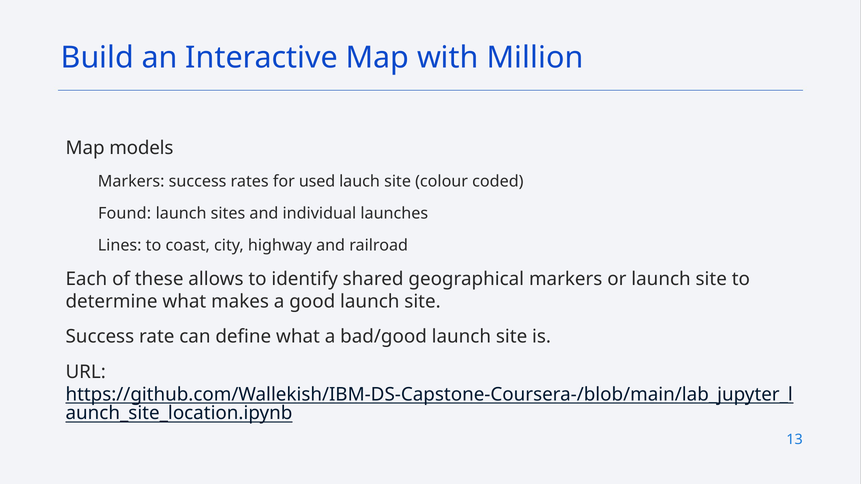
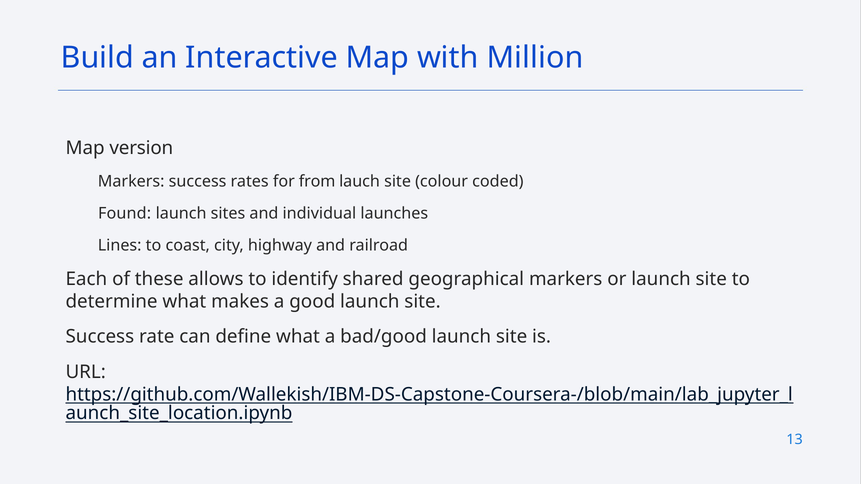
models: models -> version (141, 148)
used: used -> from (317, 182)
